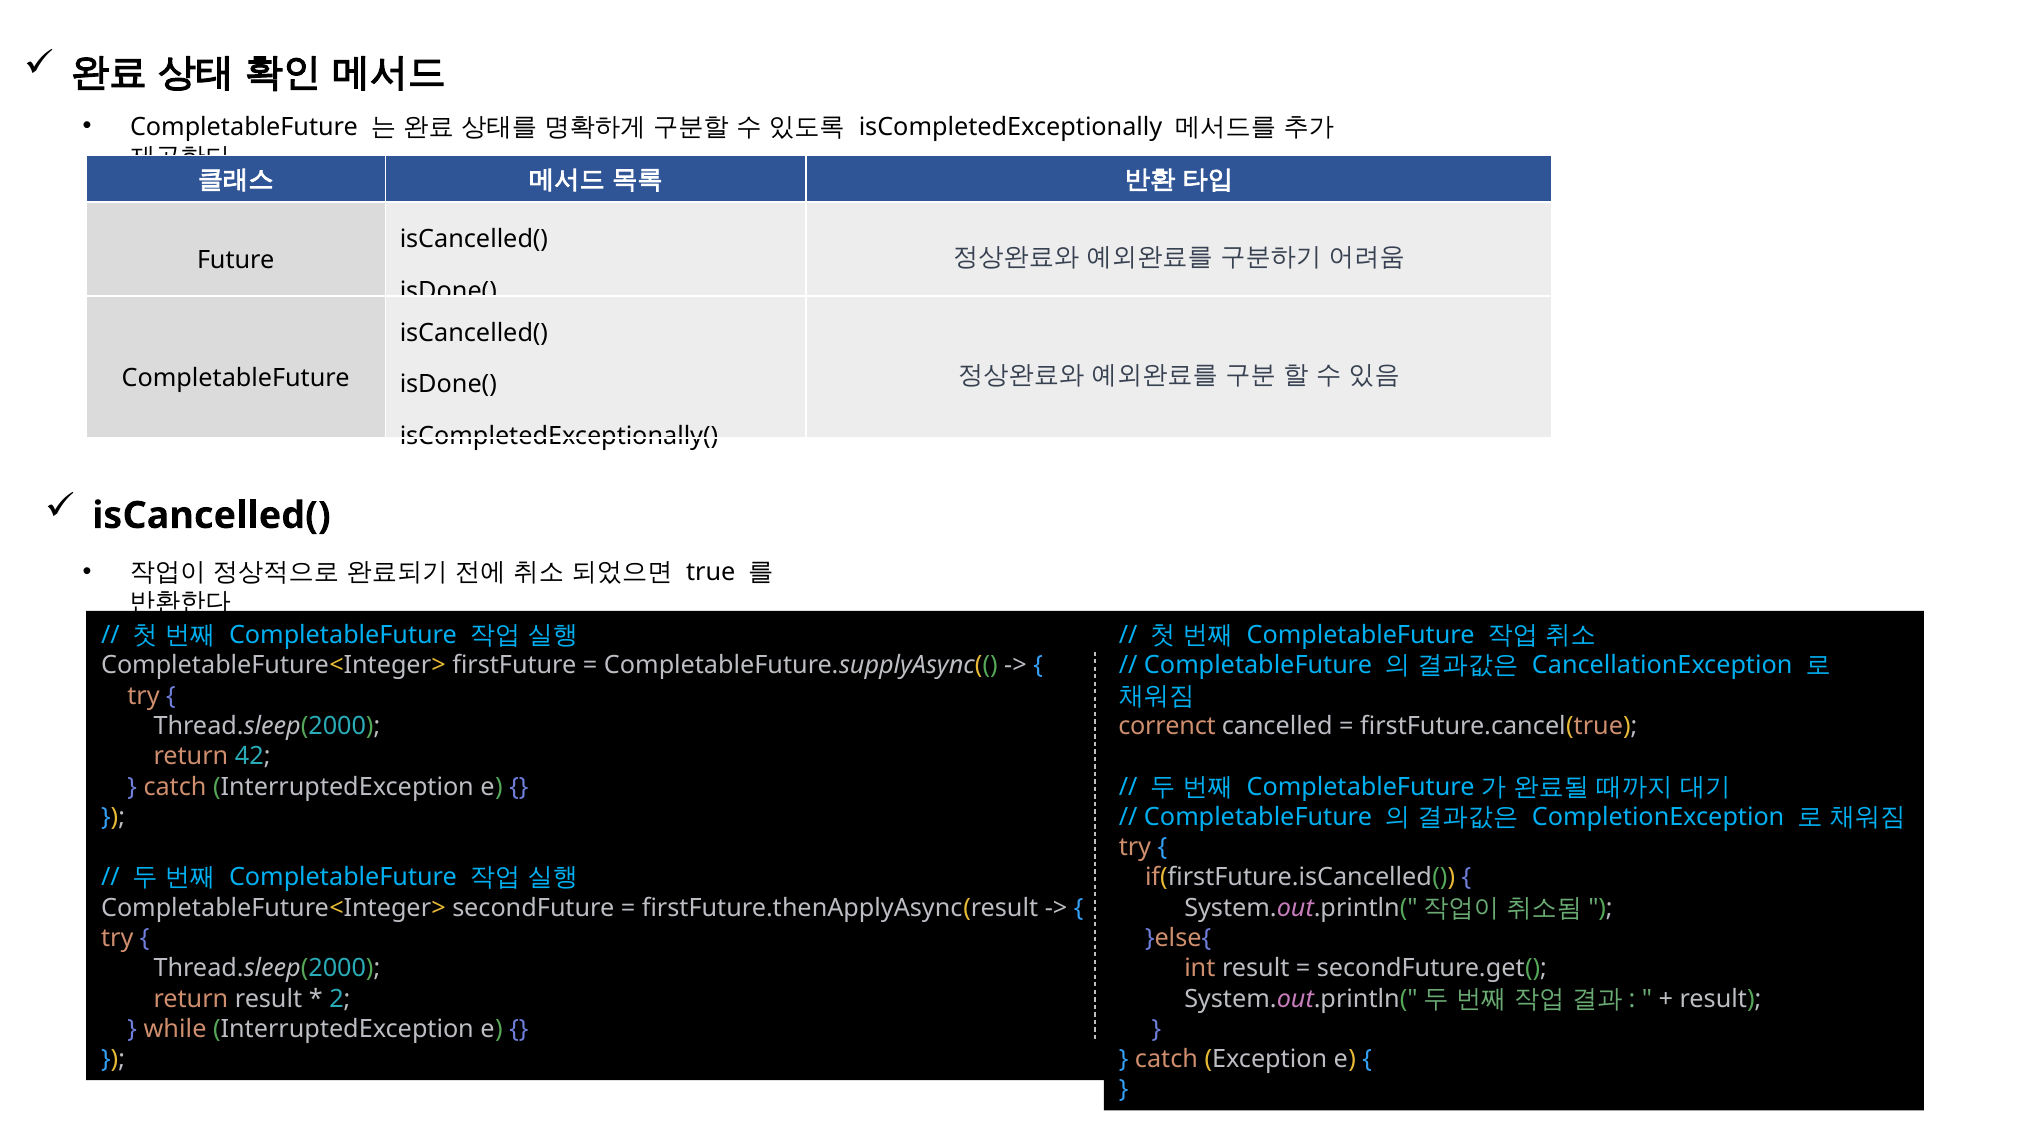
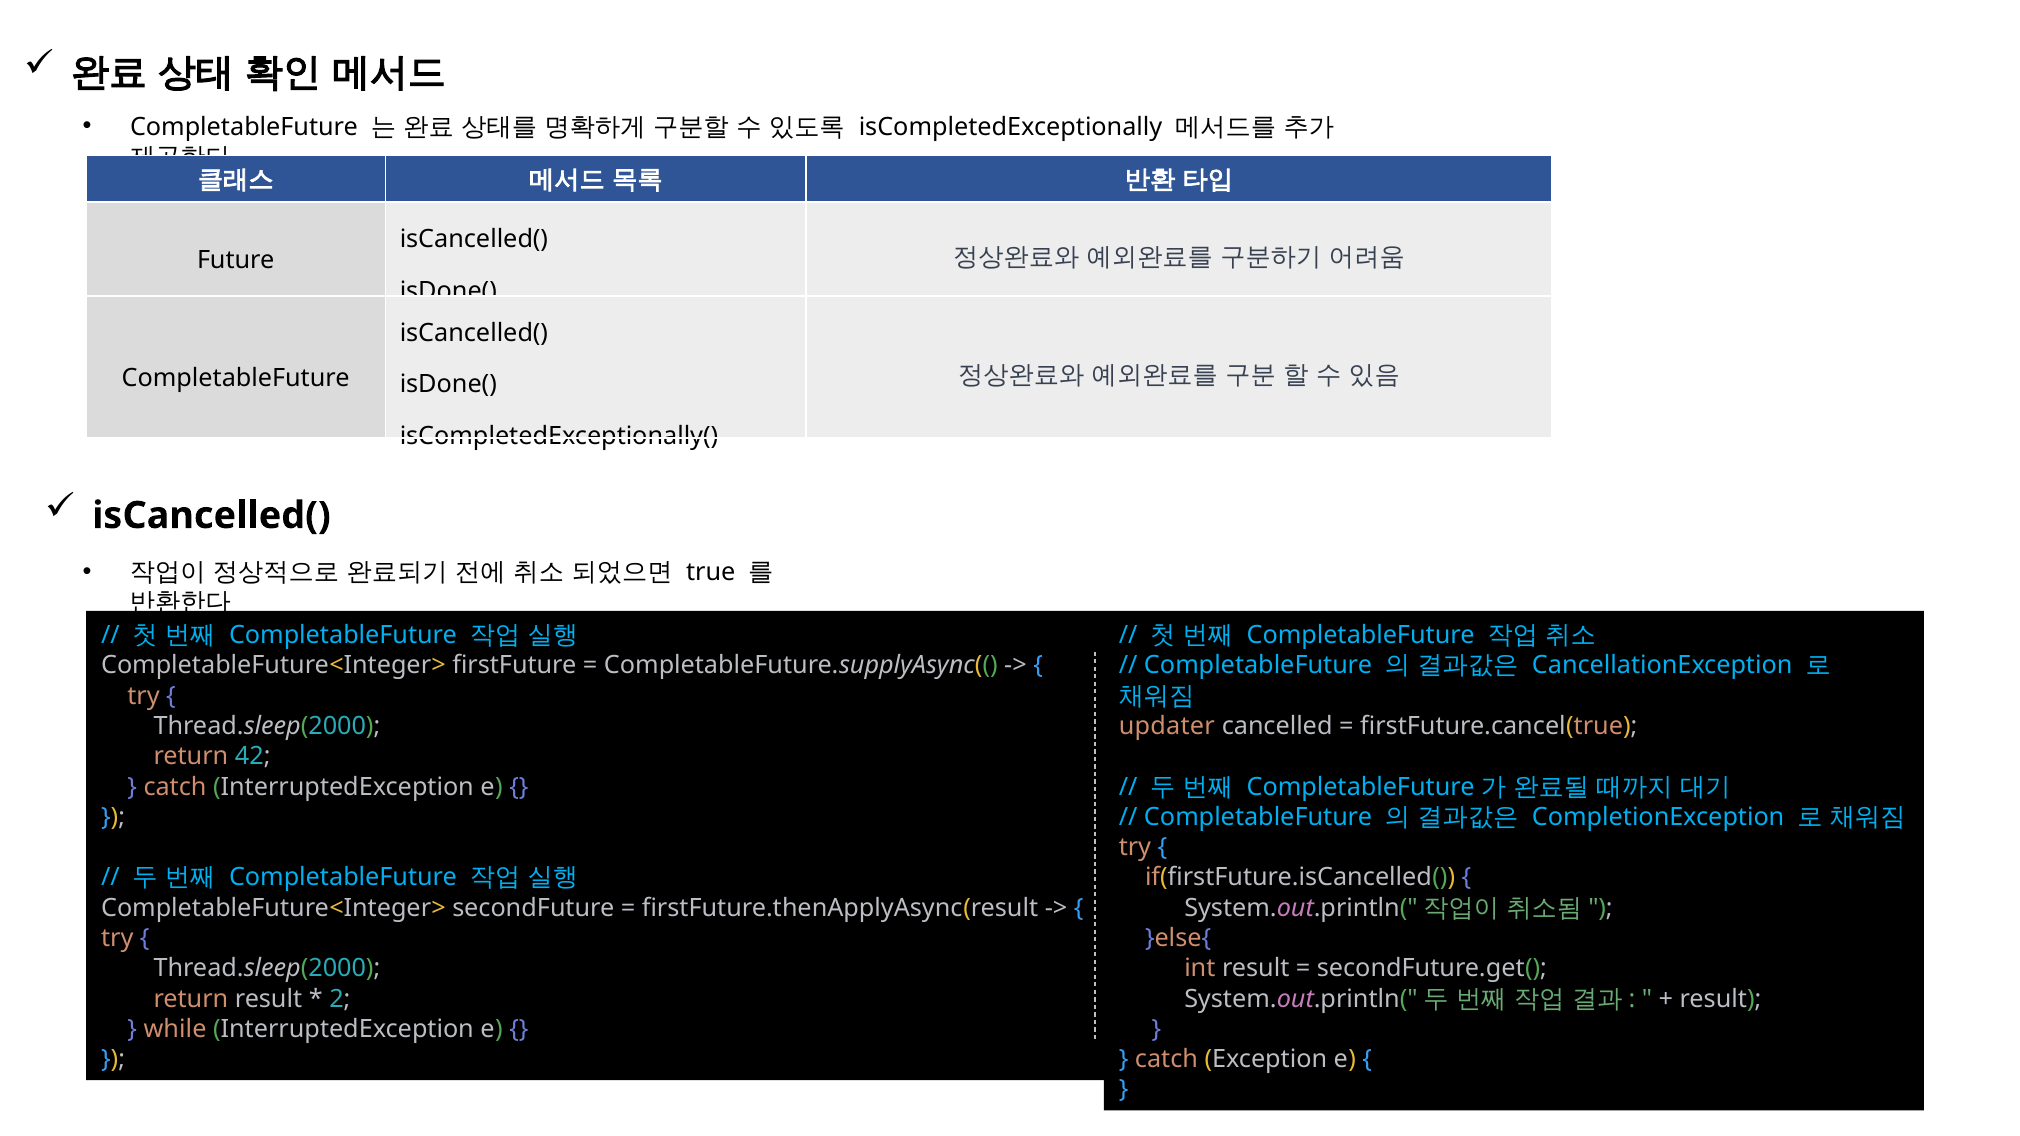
correnct: correnct -> updater (1167, 726)
